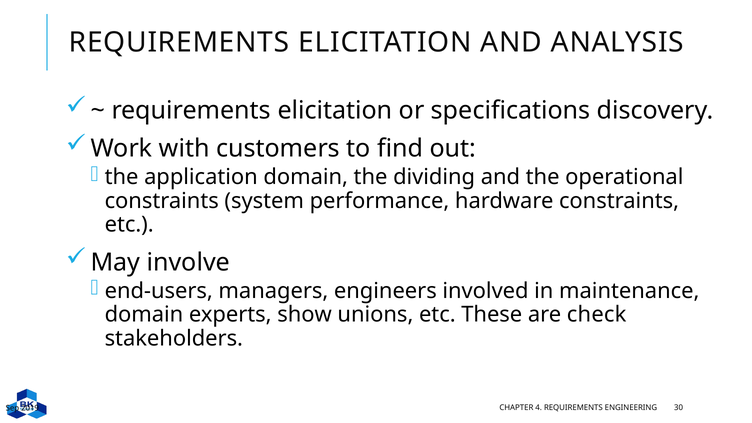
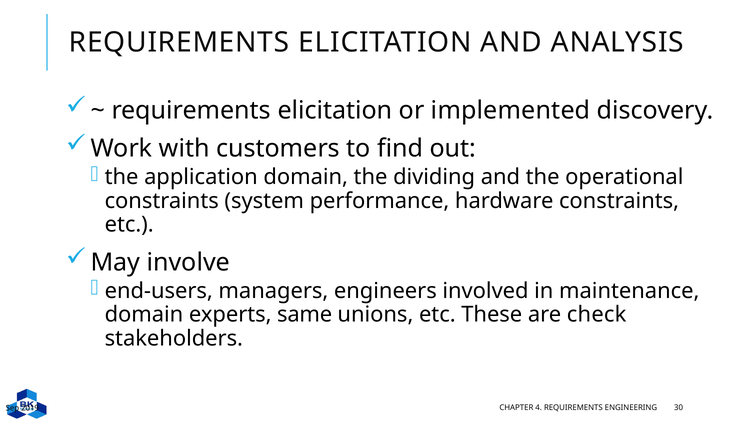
specifications: specifications -> implemented (511, 110)
show: show -> same (305, 315)
